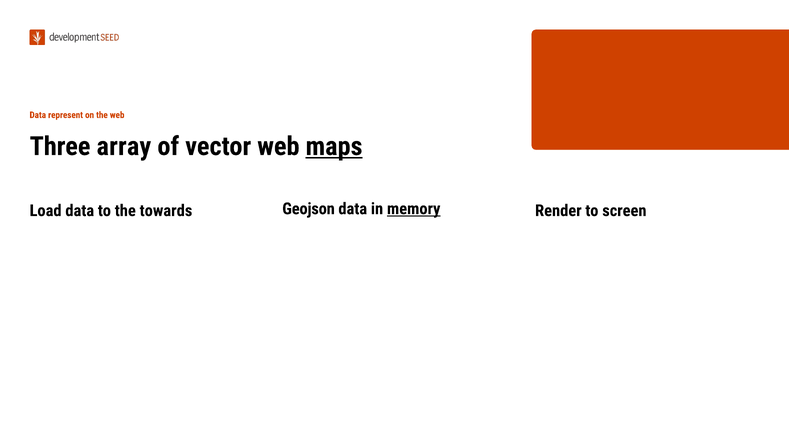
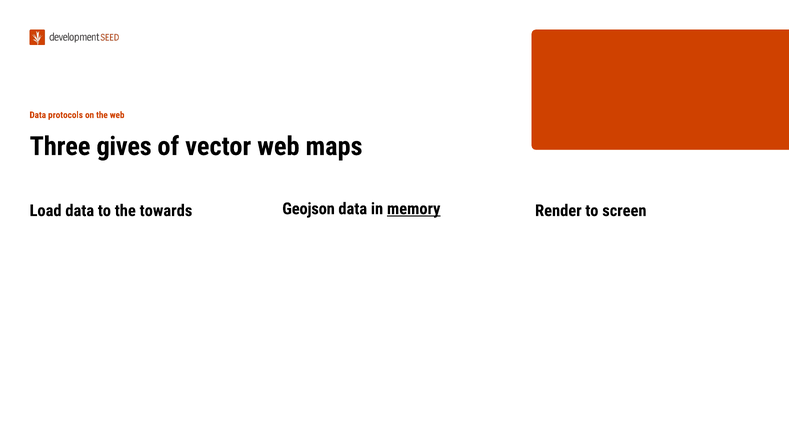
represent: represent -> protocols (66, 115)
array: array -> gives (124, 146)
maps underline: present -> none (334, 146)
